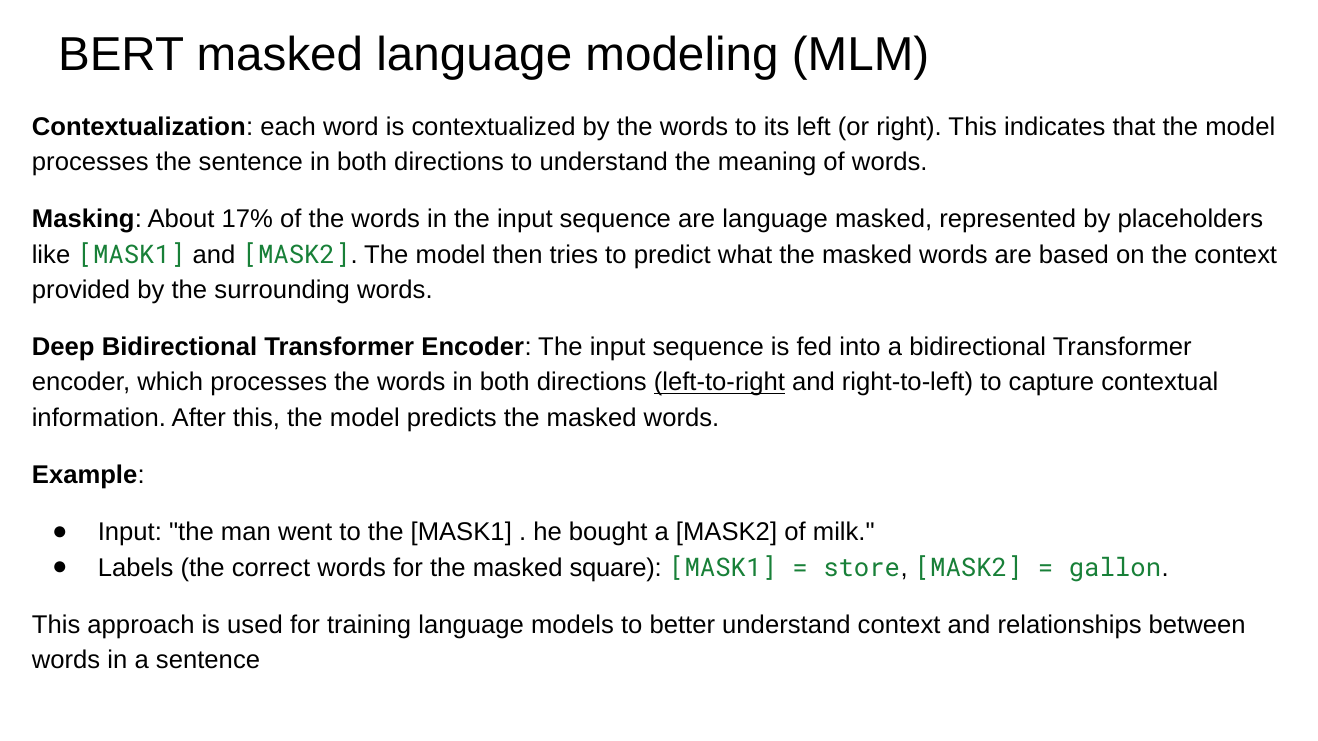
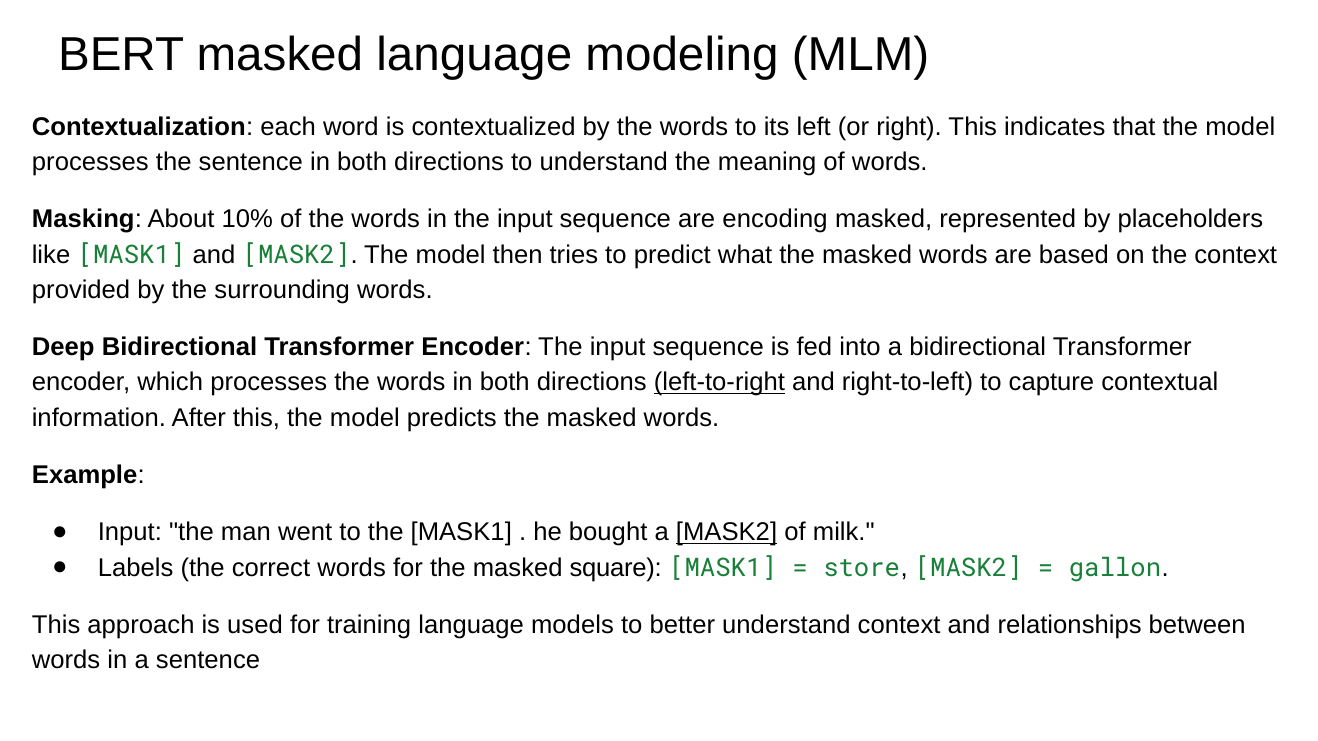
17%: 17% -> 10% (247, 219)
are language: language -> encoding (775, 219)
MASK2 underline: none -> present (727, 533)
